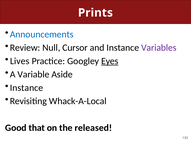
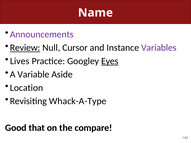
Prints: Prints -> Name (95, 13)
Announcements colour: blue -> purple (42, 34)
Review underline: none -> present (25, 48)
Instance: Instance -> Location (27, 88)
Whack-A-Local: Whack-A-Local -> Whack-A-Type (78, 101)
released: released -> compare (93, 128)
